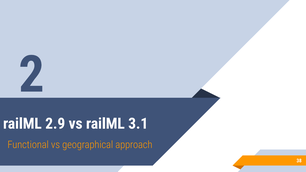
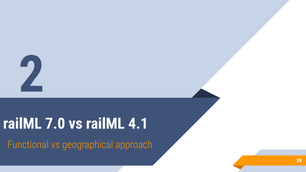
2.9: 2.9 -> 7.0 (55, 124)
3.1: 3.1 -> 4.1 (138, 124)
